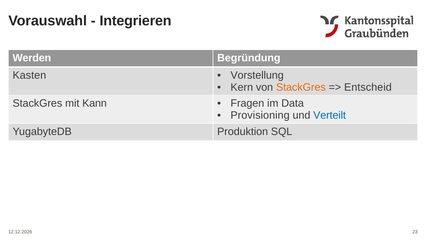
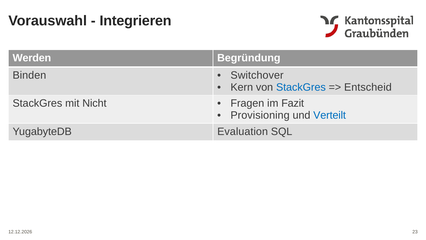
Kasten: Kasten -> Binden (29, 75)
Vorstellung: Vorstellung -> Switchover (257, 75)
StackGres colour: orange -> blue (301, 87)
Kann: Kann -> Nicht (94, 103)
Data: Data -> Fazit (293, 103)
Produktion: Produktion -> Evaluation (243, 131)
